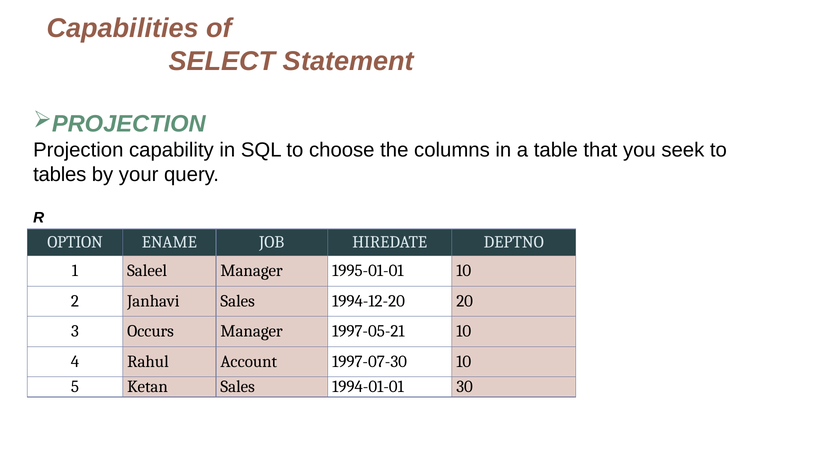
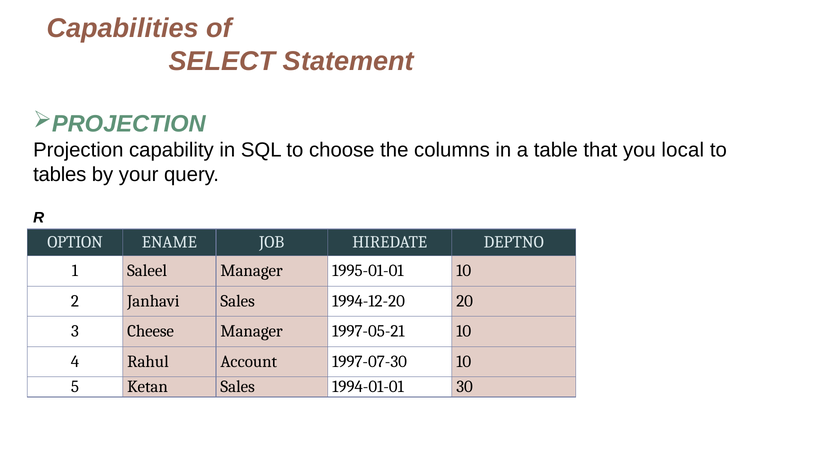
seek: seek -> local (683, 150)
Occurs: Occurs -> Cheese (151, 331)
